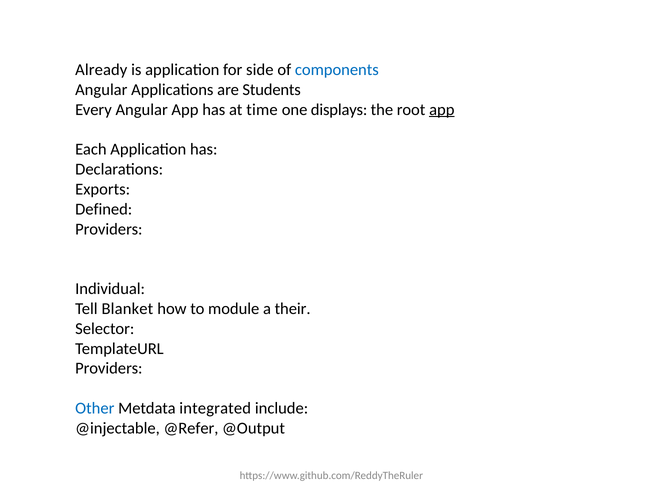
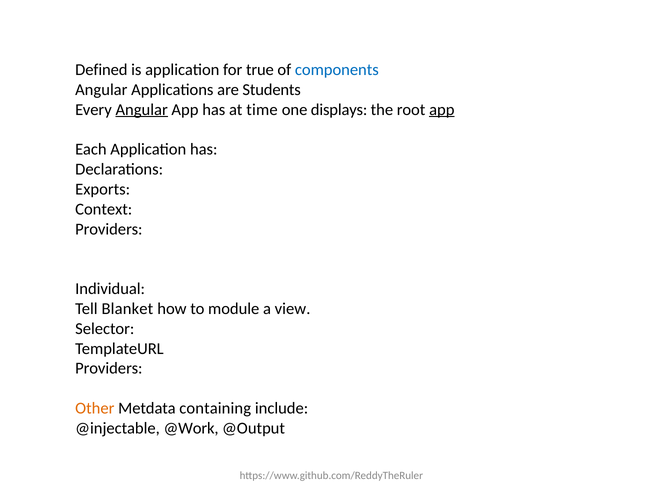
Already: Already -> Defined (101, 70)
side: side -> true (260, 70)
Angular underline: none -> present (142, 109)
Defined: Defined -> Context (104, 209)
their: their -> view (293, 308)
Other colour: blue -> orange (95, 408)
integrated: integrated -> containing (215, 408)
@Refer: @Refer -> @Work (191, 428)
